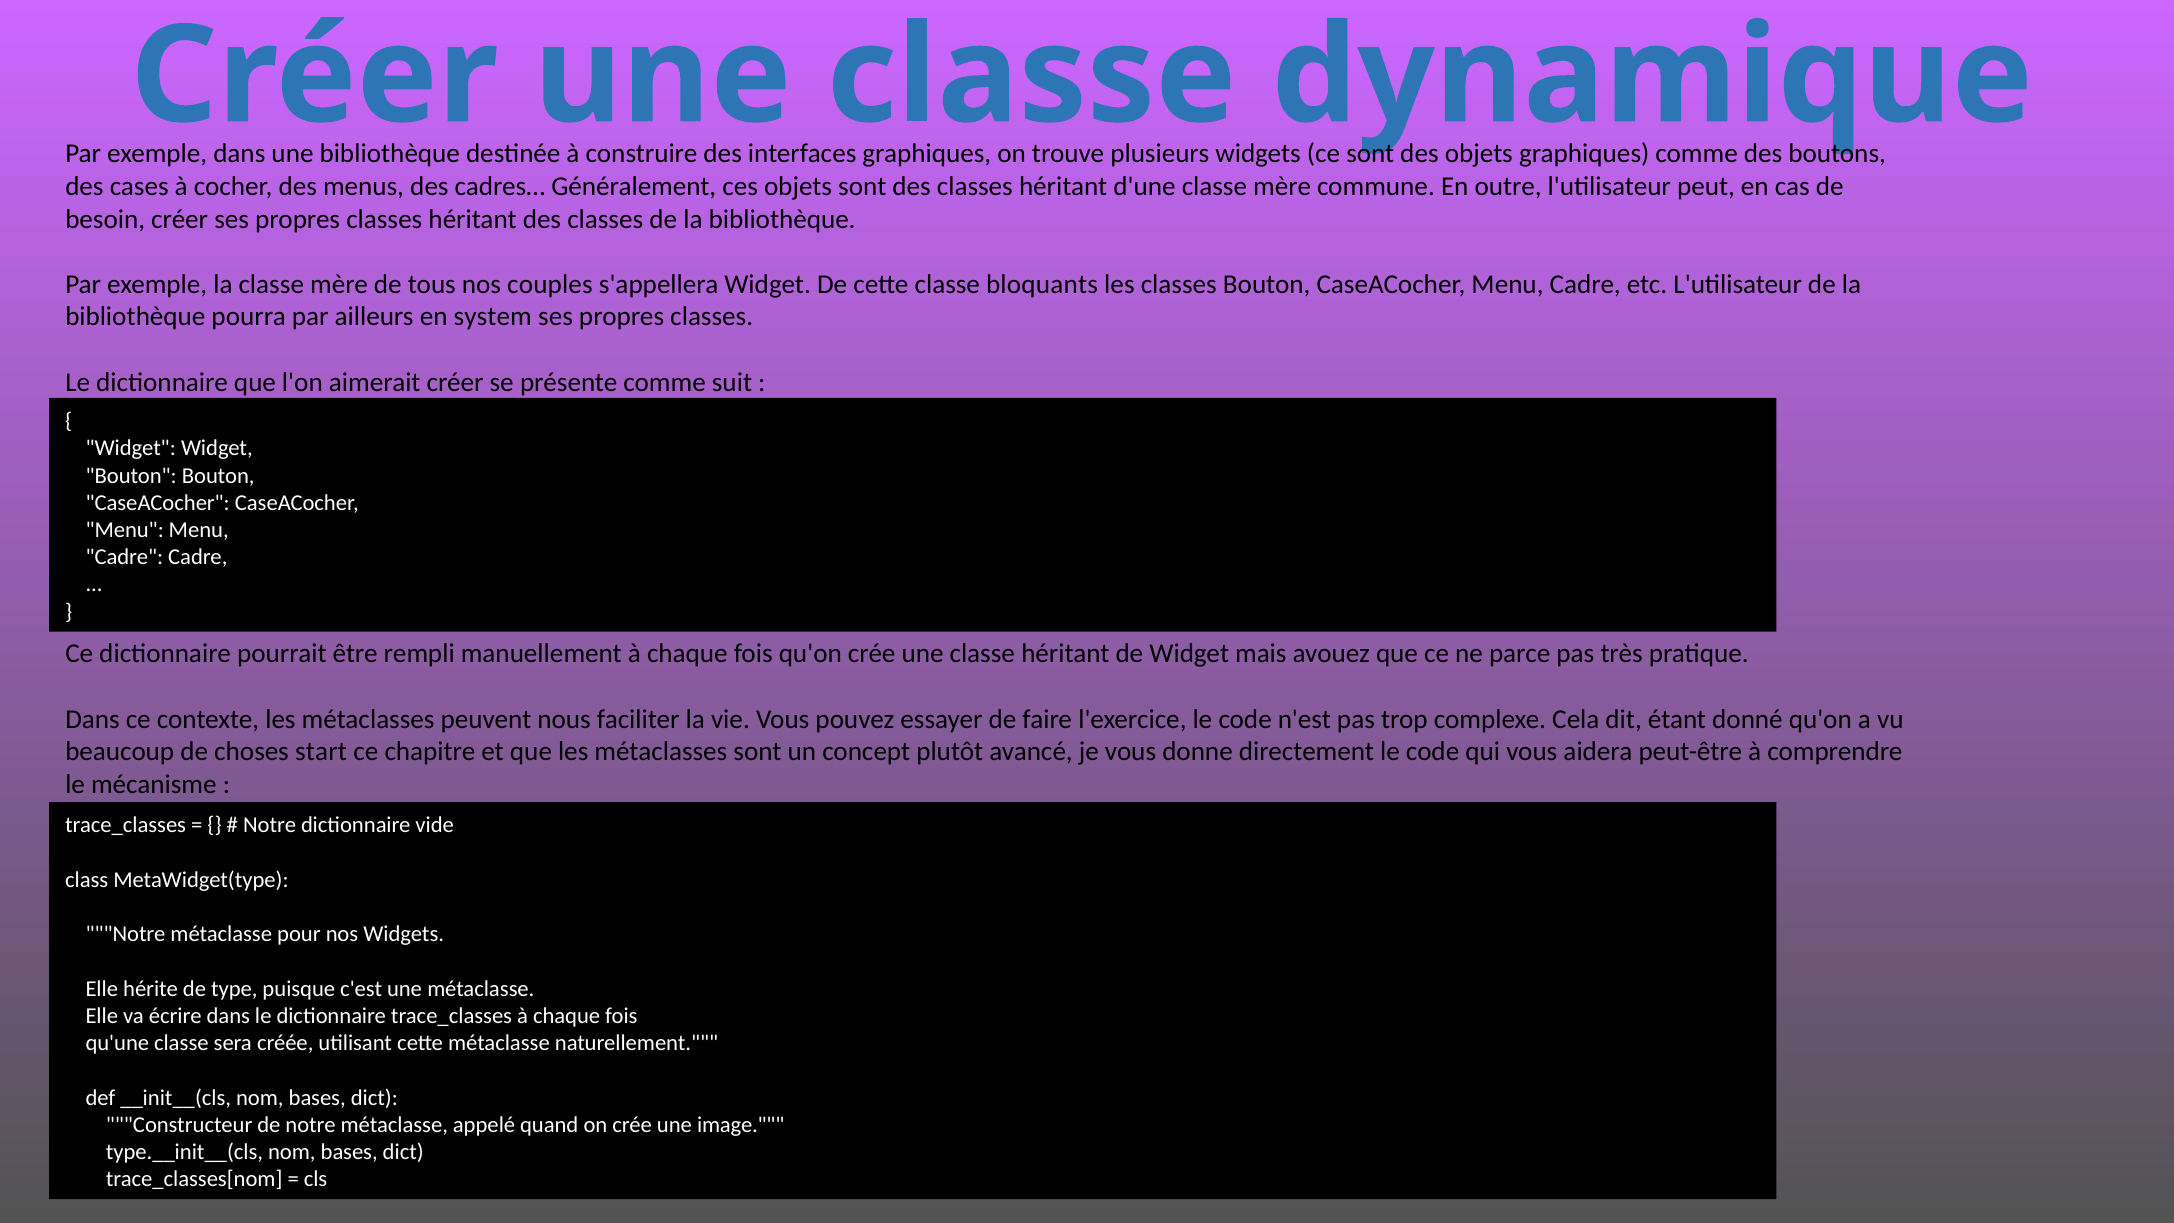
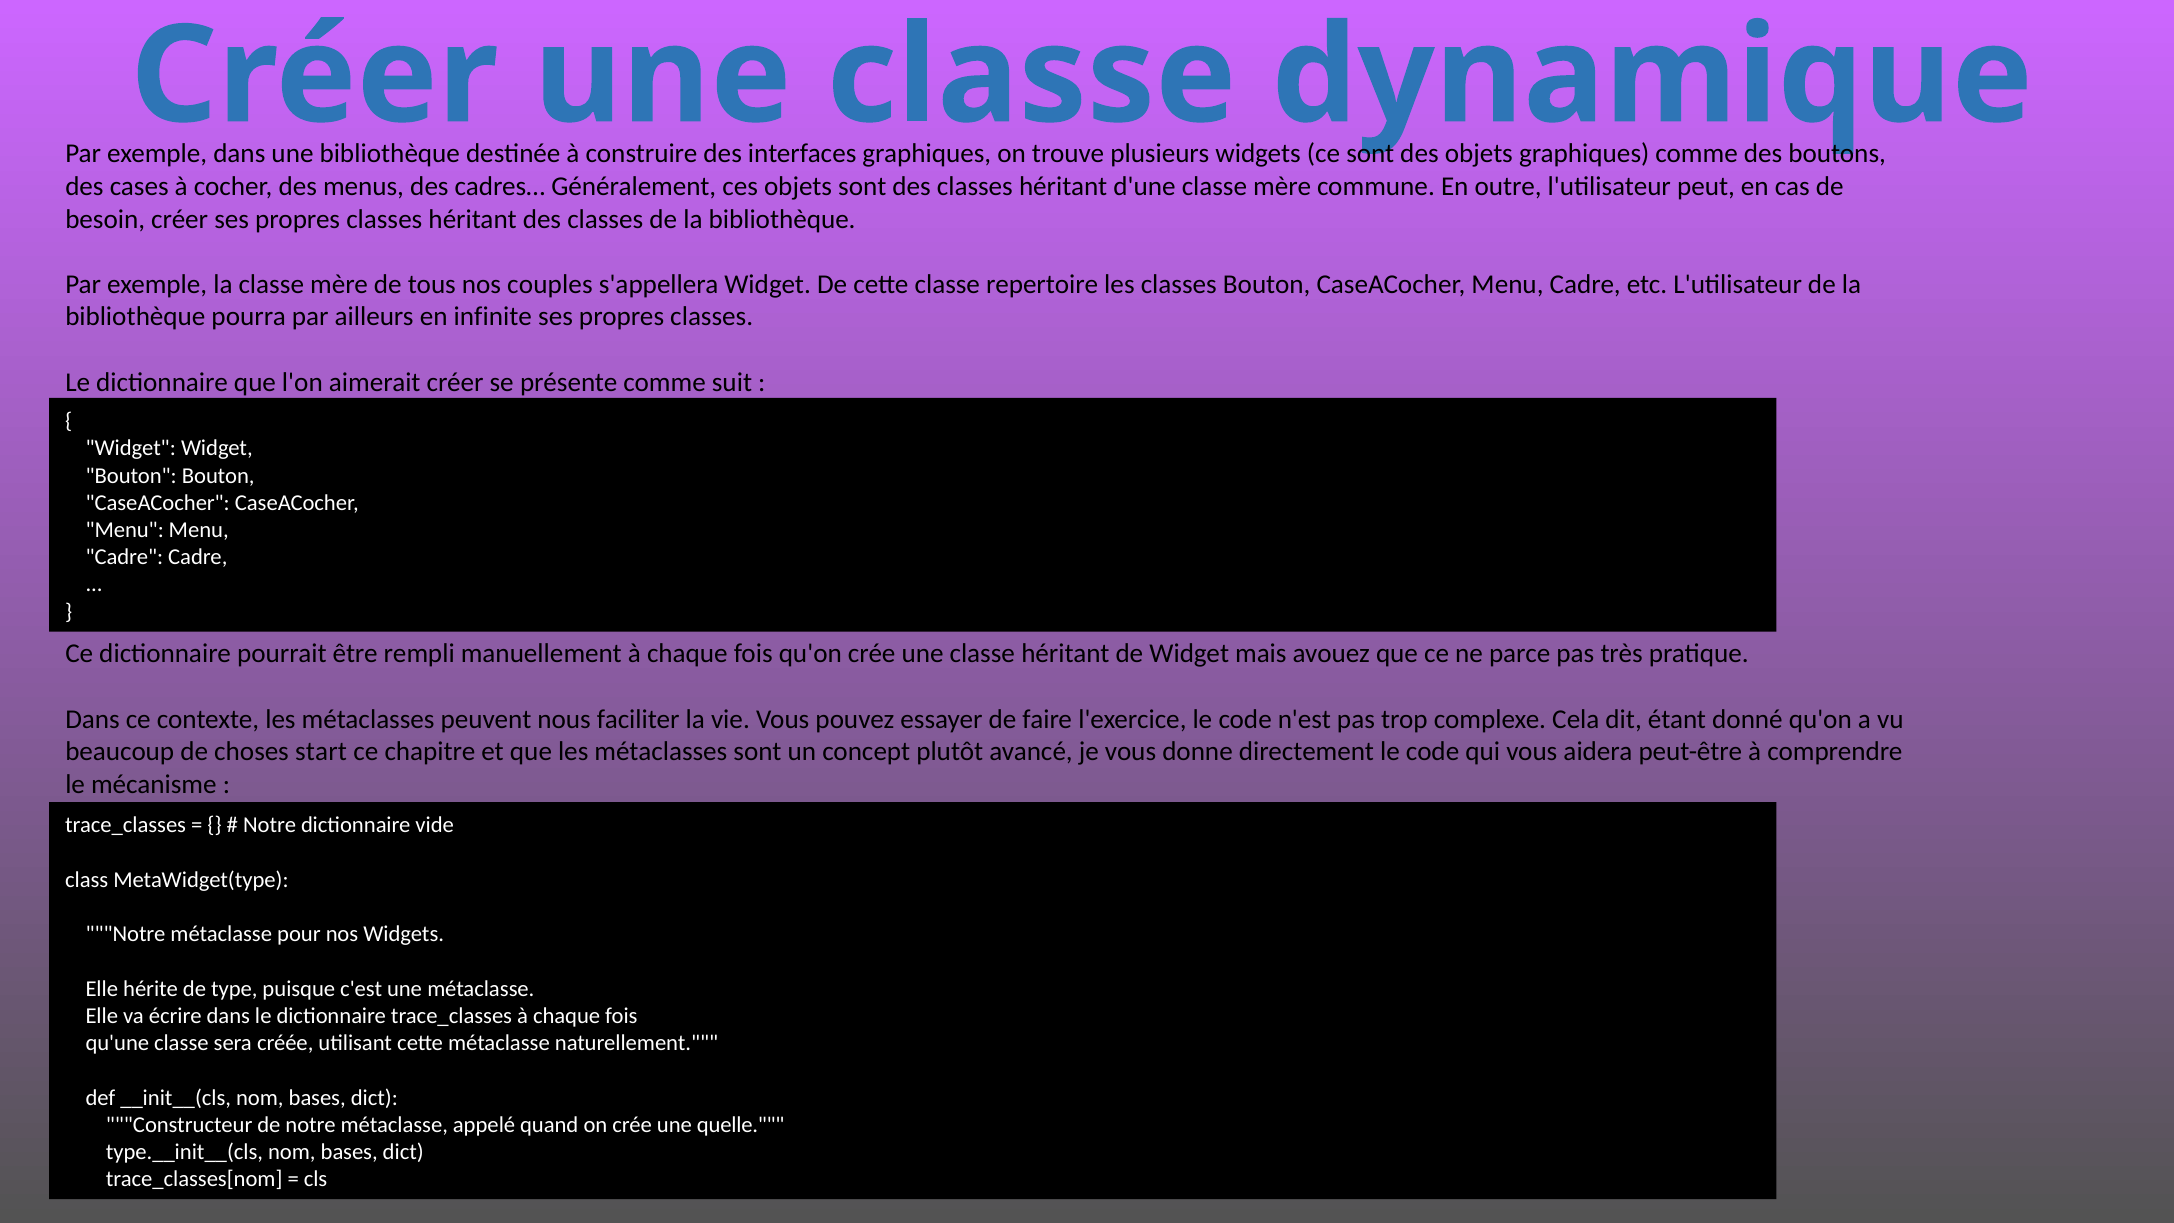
bloquants: bloquants -> repertoire (1042, 284)
system: system -> infinite (493, 317)
image: image -> quelle (741, 1125)
